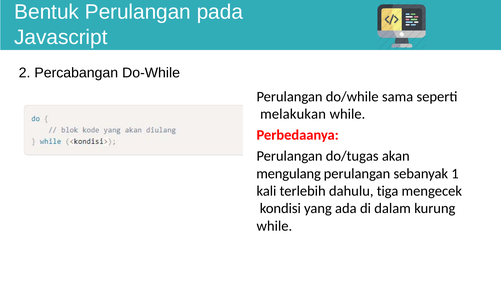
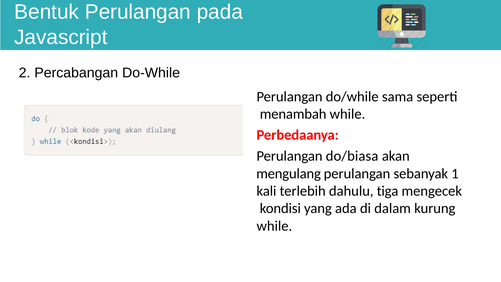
melakukan: melakukan -> menambah (293, 114)
do/tugas: do/tugas -> do/biasa (352, 156)
